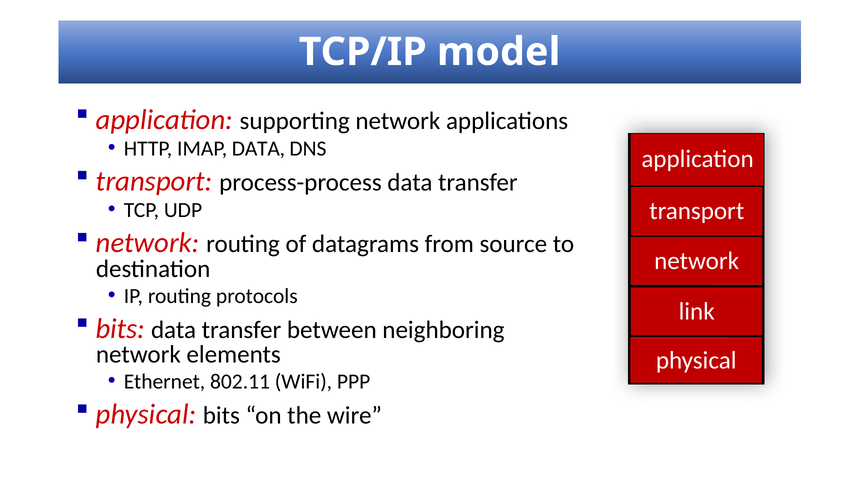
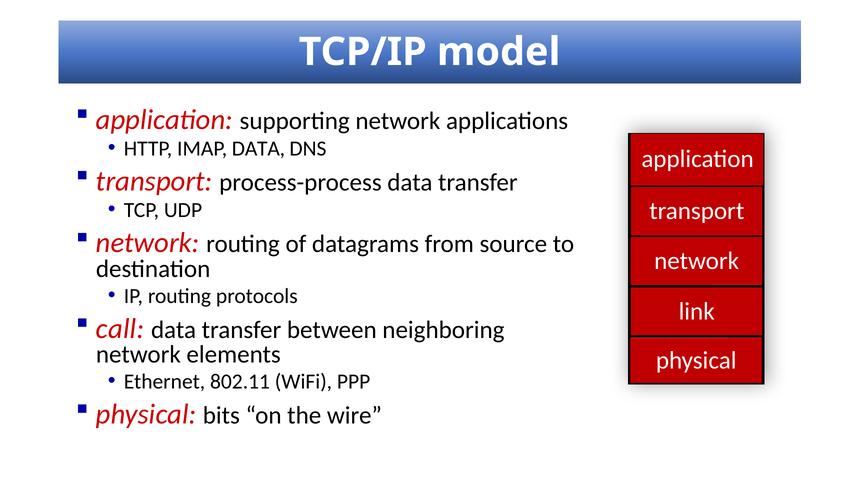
bits: bits -> call (120, 329)
